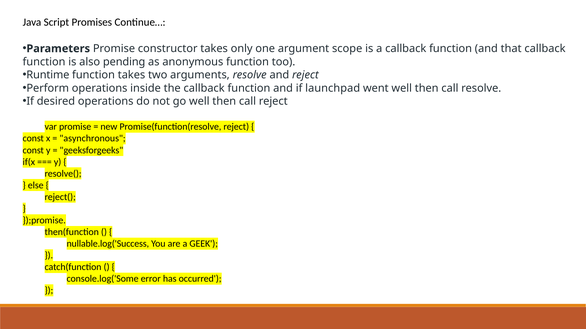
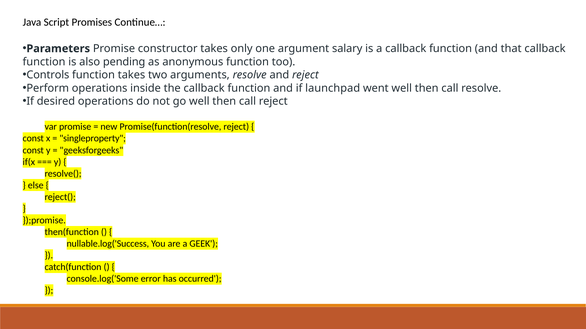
scope: scope -> salary (347, 49)
Runtime: Runtime -> Controls (48, 75)
asynchronous: asynchronous -> singleproperty (93, 139)
